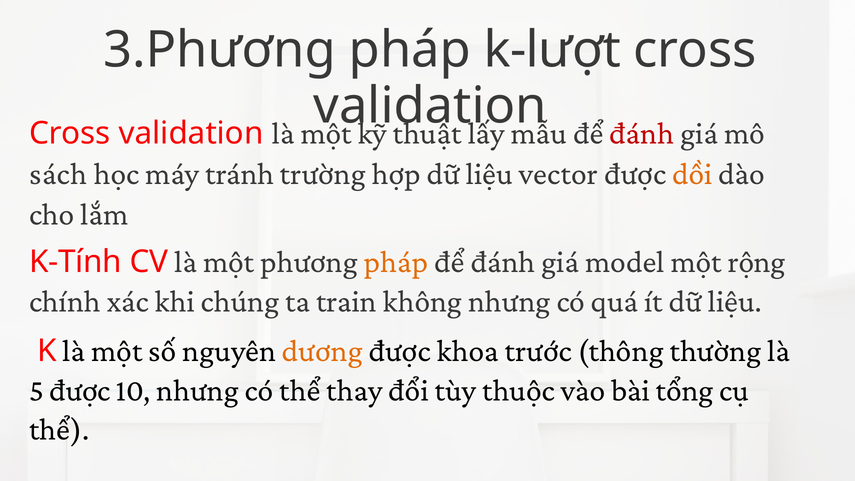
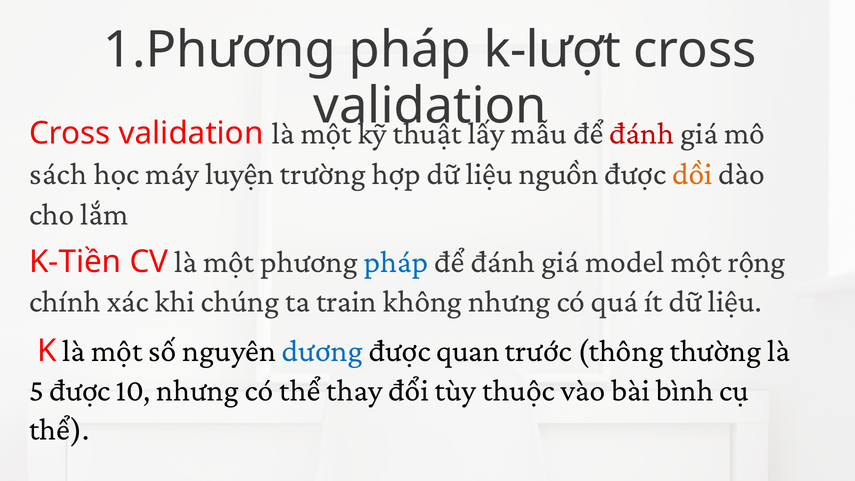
3.Phương: 3.Phương -> 1.Phương (219, 50)
tránh: tránh -> luyện (240, 174)
vector: vector -> nguồn (559, 174)
K-Tính: K-Tính -> K-Tiền (75, 262)
pháp colour: orange -> blue (396, 262)
dương colour: orange -> blue (322, 351)
khoa: khoa -> quan (468, 351)
tổng: tổng -> bình (685, 390)
